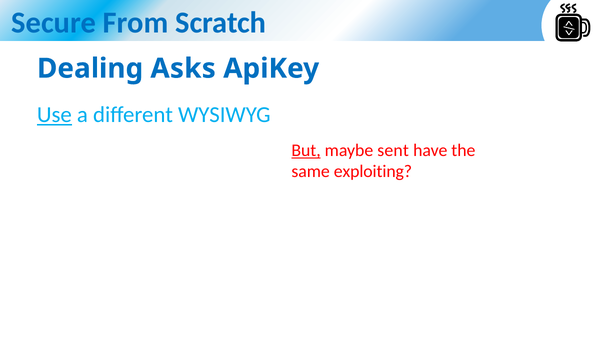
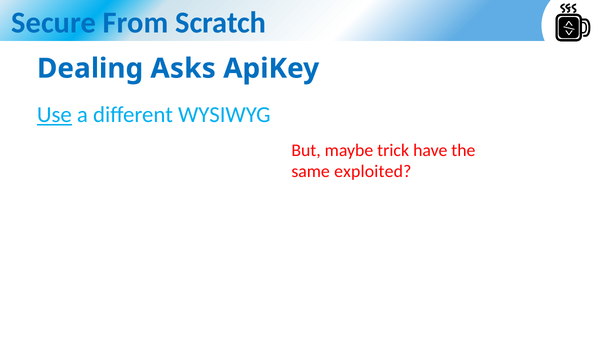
But underline: present -> none (306, 151)
sent: sent -> trick (393, 151)
exploiting: exploiting -> exploited (373, 172)
